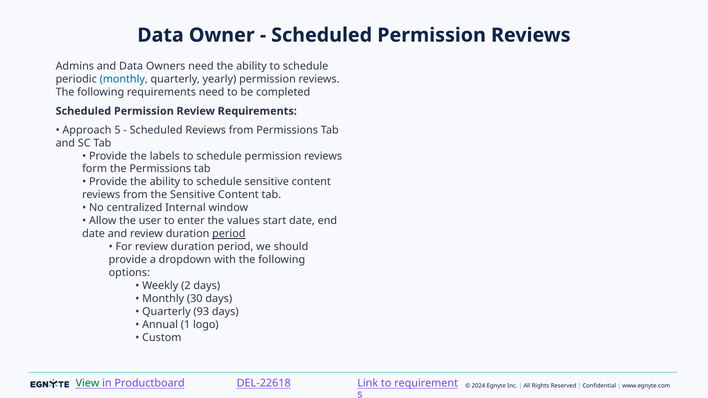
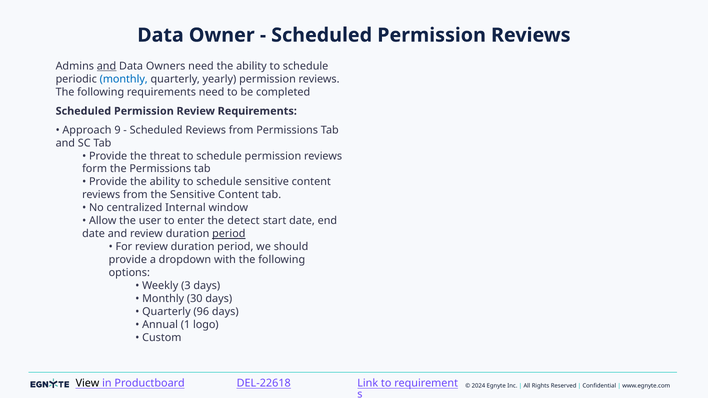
and underline: none -> present (107, 66)
5: 5 -> 9 (117, 130)
labels: labels -> threat (165, 156)
values: values -> detect (243, 221)
2: 2 -> 3 (186, 286)
93: 93 -> 96 (201, 312)
View colour: green -> black (88, 384)
